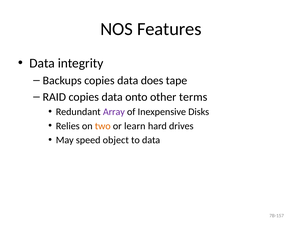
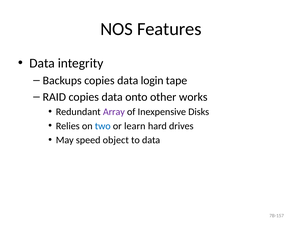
does: does -> login (152, 81)
terms: terms -> works (193, 97)
two colour: orange -> blue (103, 126)
